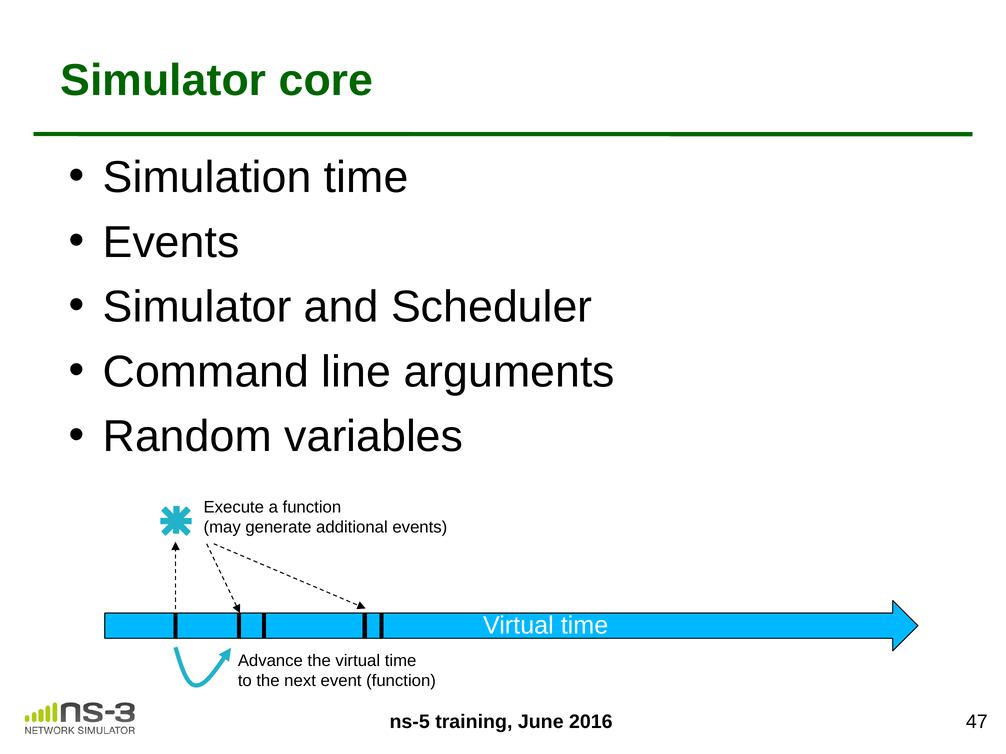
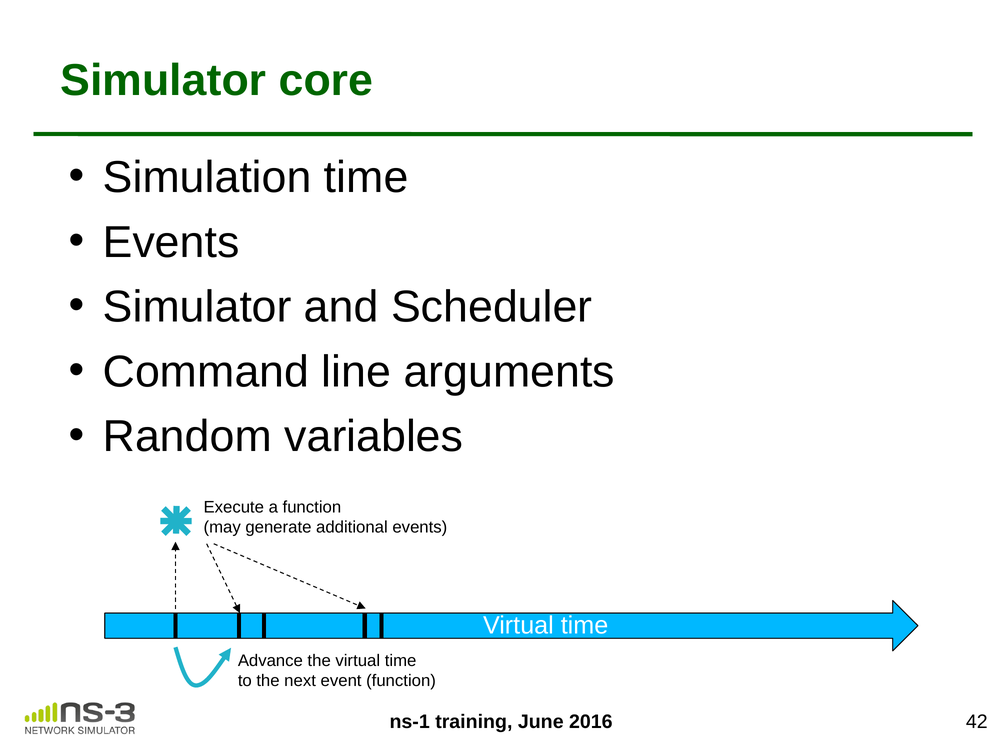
ns-5: ns-5 -> ns-1 (410, 722)
47: 47 -> 42 (977, 722)
